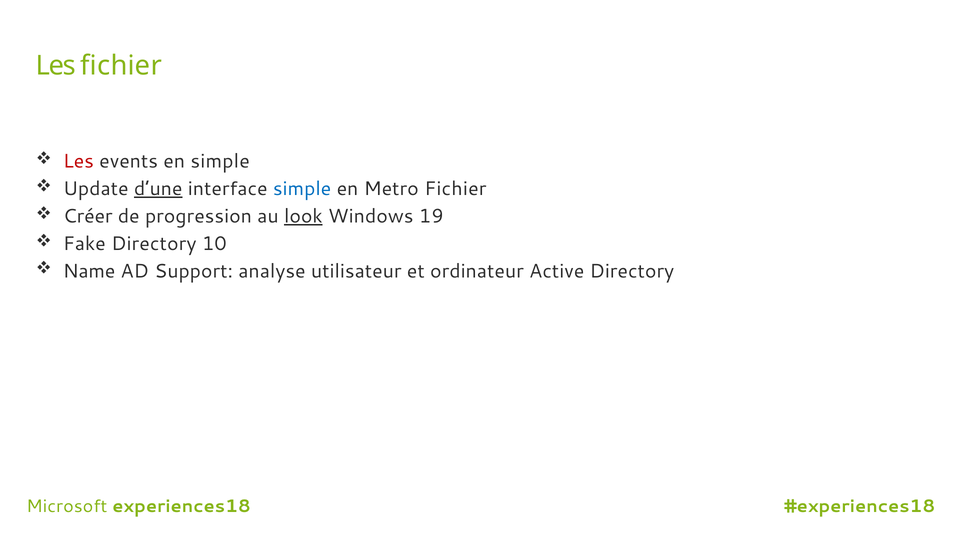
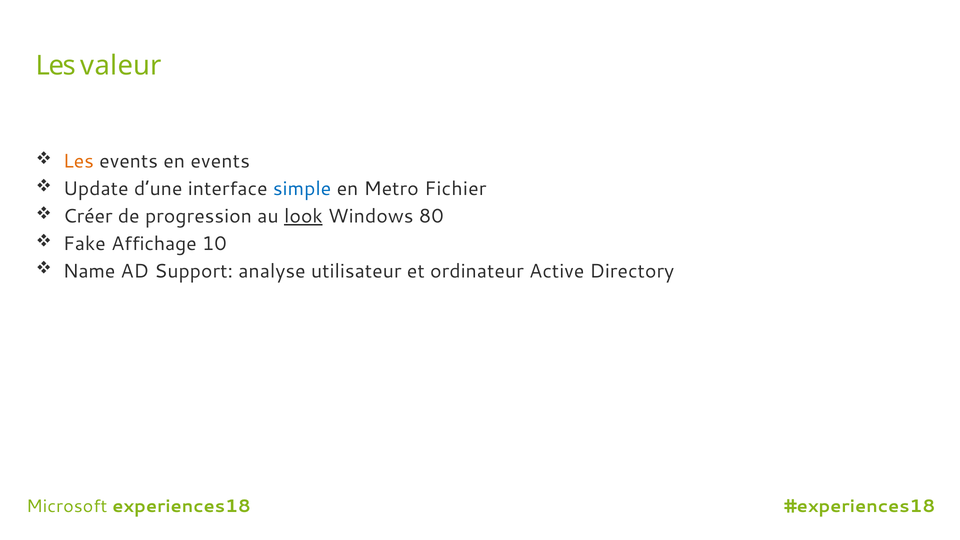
Les fichier: fichier -> valeur (121, 66)
Les colour: red -> orange (78, 161)
en simple: simple -> events (220, 161)
d’une underline: present -> none (158, 189)
19: 19 -> 80 (431, 216)
Fake Directory: Directory -> Affichage (154, 244)
